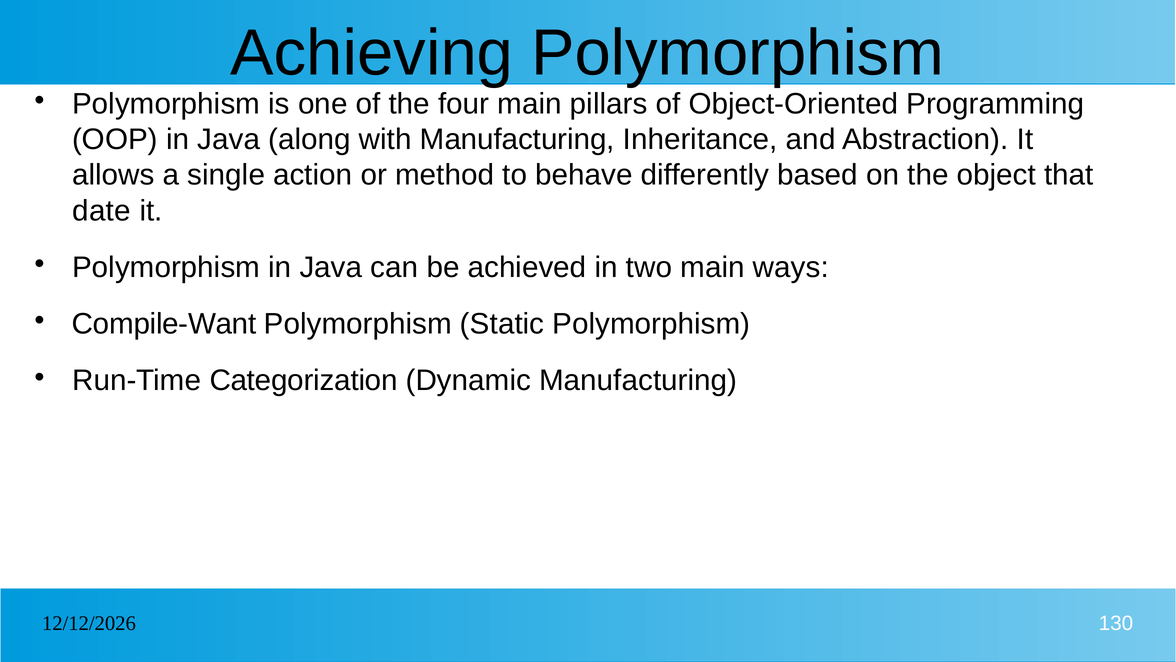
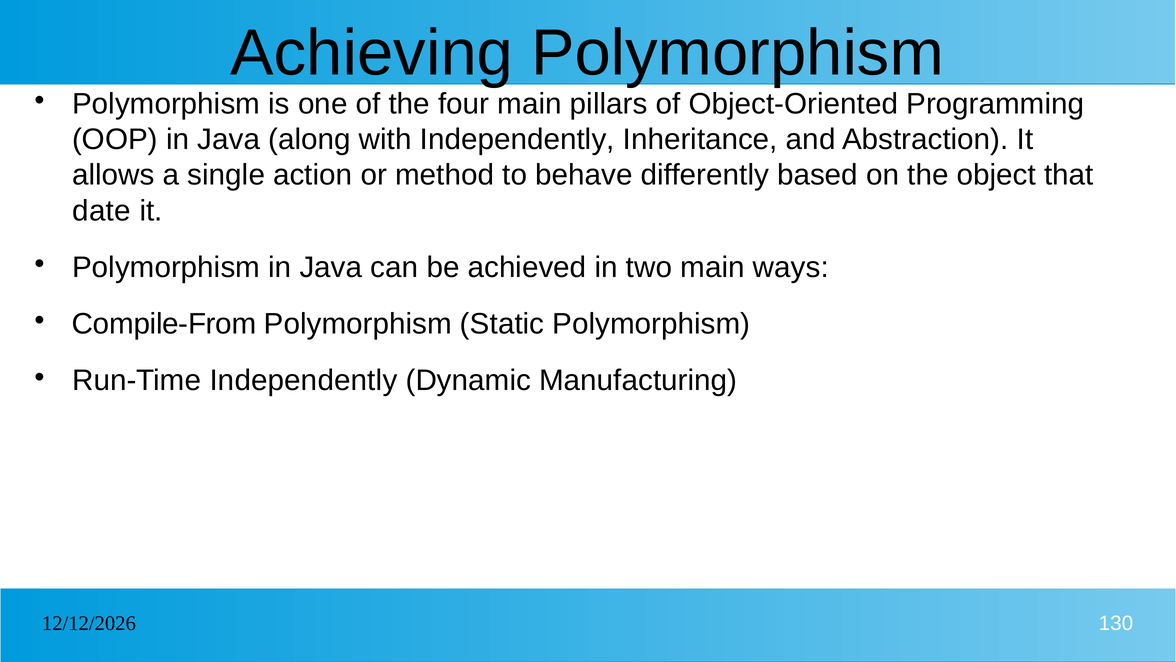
with Manufacturing: Manufacturing -> Independently (517, 139)
Compile-Want: Compile-Want -> Compile-From (164, 324)
Run-Time Categorization: Categorization -> Independently (303, 380)
